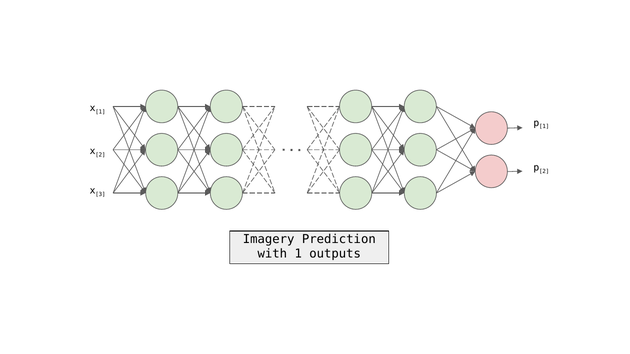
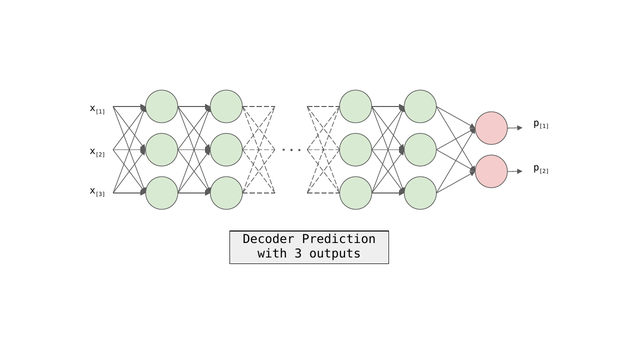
Imagery: Imagery -> Decoder (269, 239)
with 1: 1 -> 3 (298, 254)
